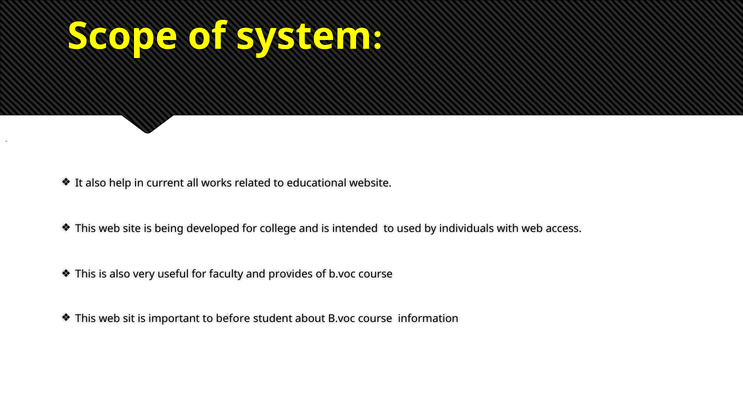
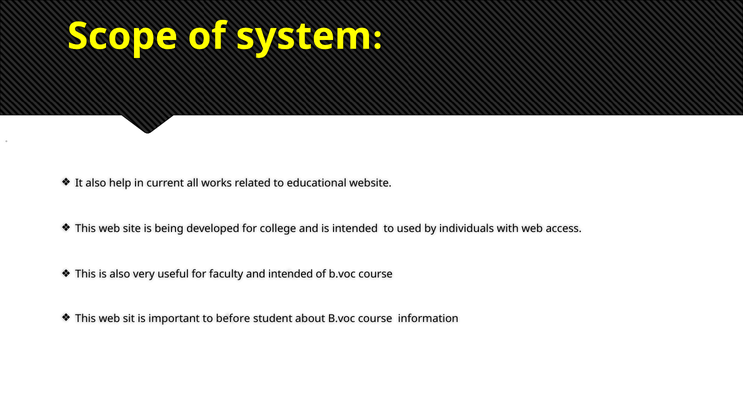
and provides: provides -> intended (291, 274)
